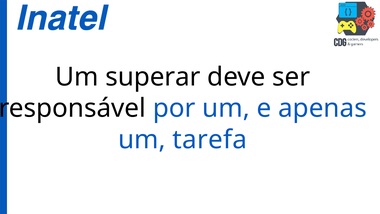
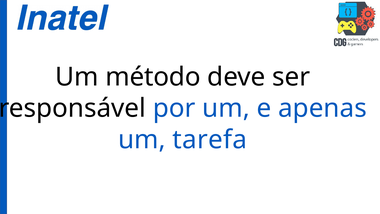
superar: superar -> método (153, 77)
